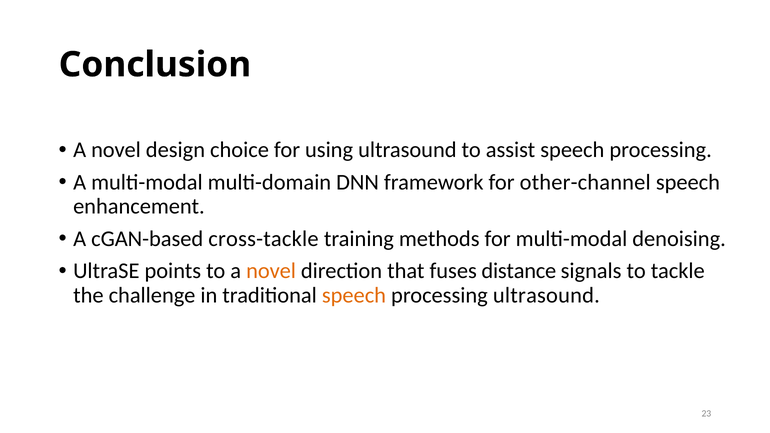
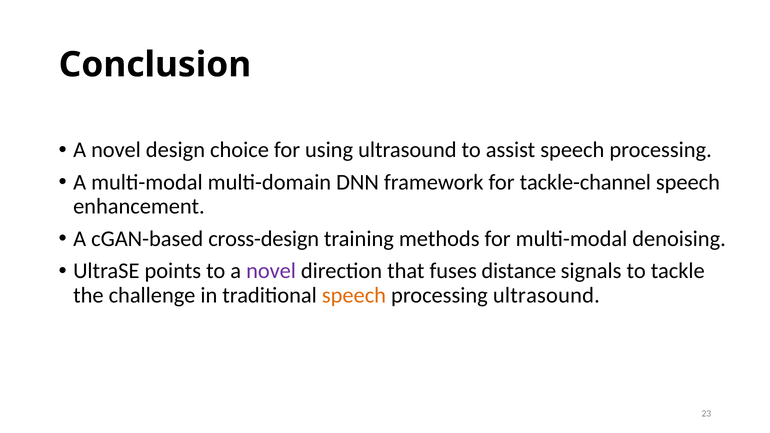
other-channel: other-channel -> tackle-channel (585, 182)
cross-tackle: cross-tackle -> cross-design (264, 239)
novel colour: orange -> purple (271, 271)
